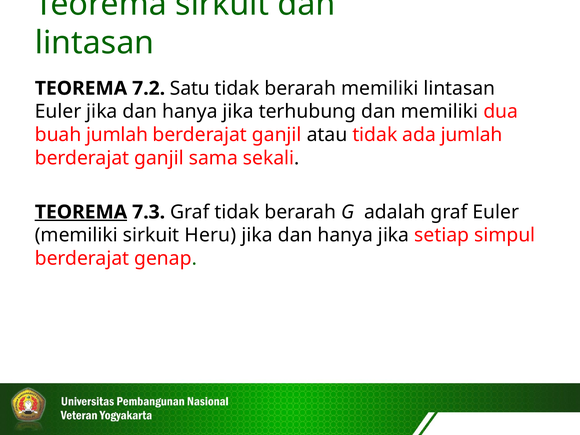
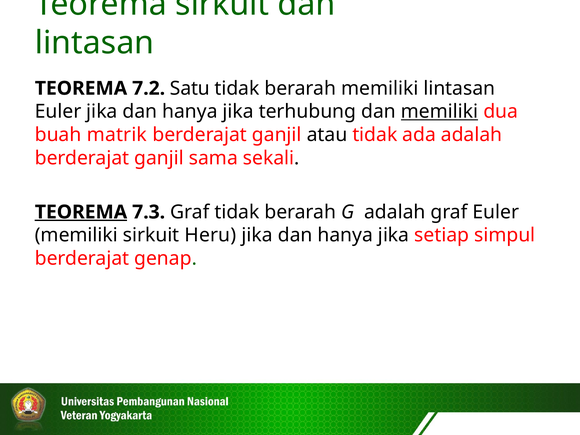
memiliki underline: none -> present (440, 112)
buah jumlah: jumlah -> matrik (117, 135)
ada jumlah: jumlah -> adalah (472, 135)
